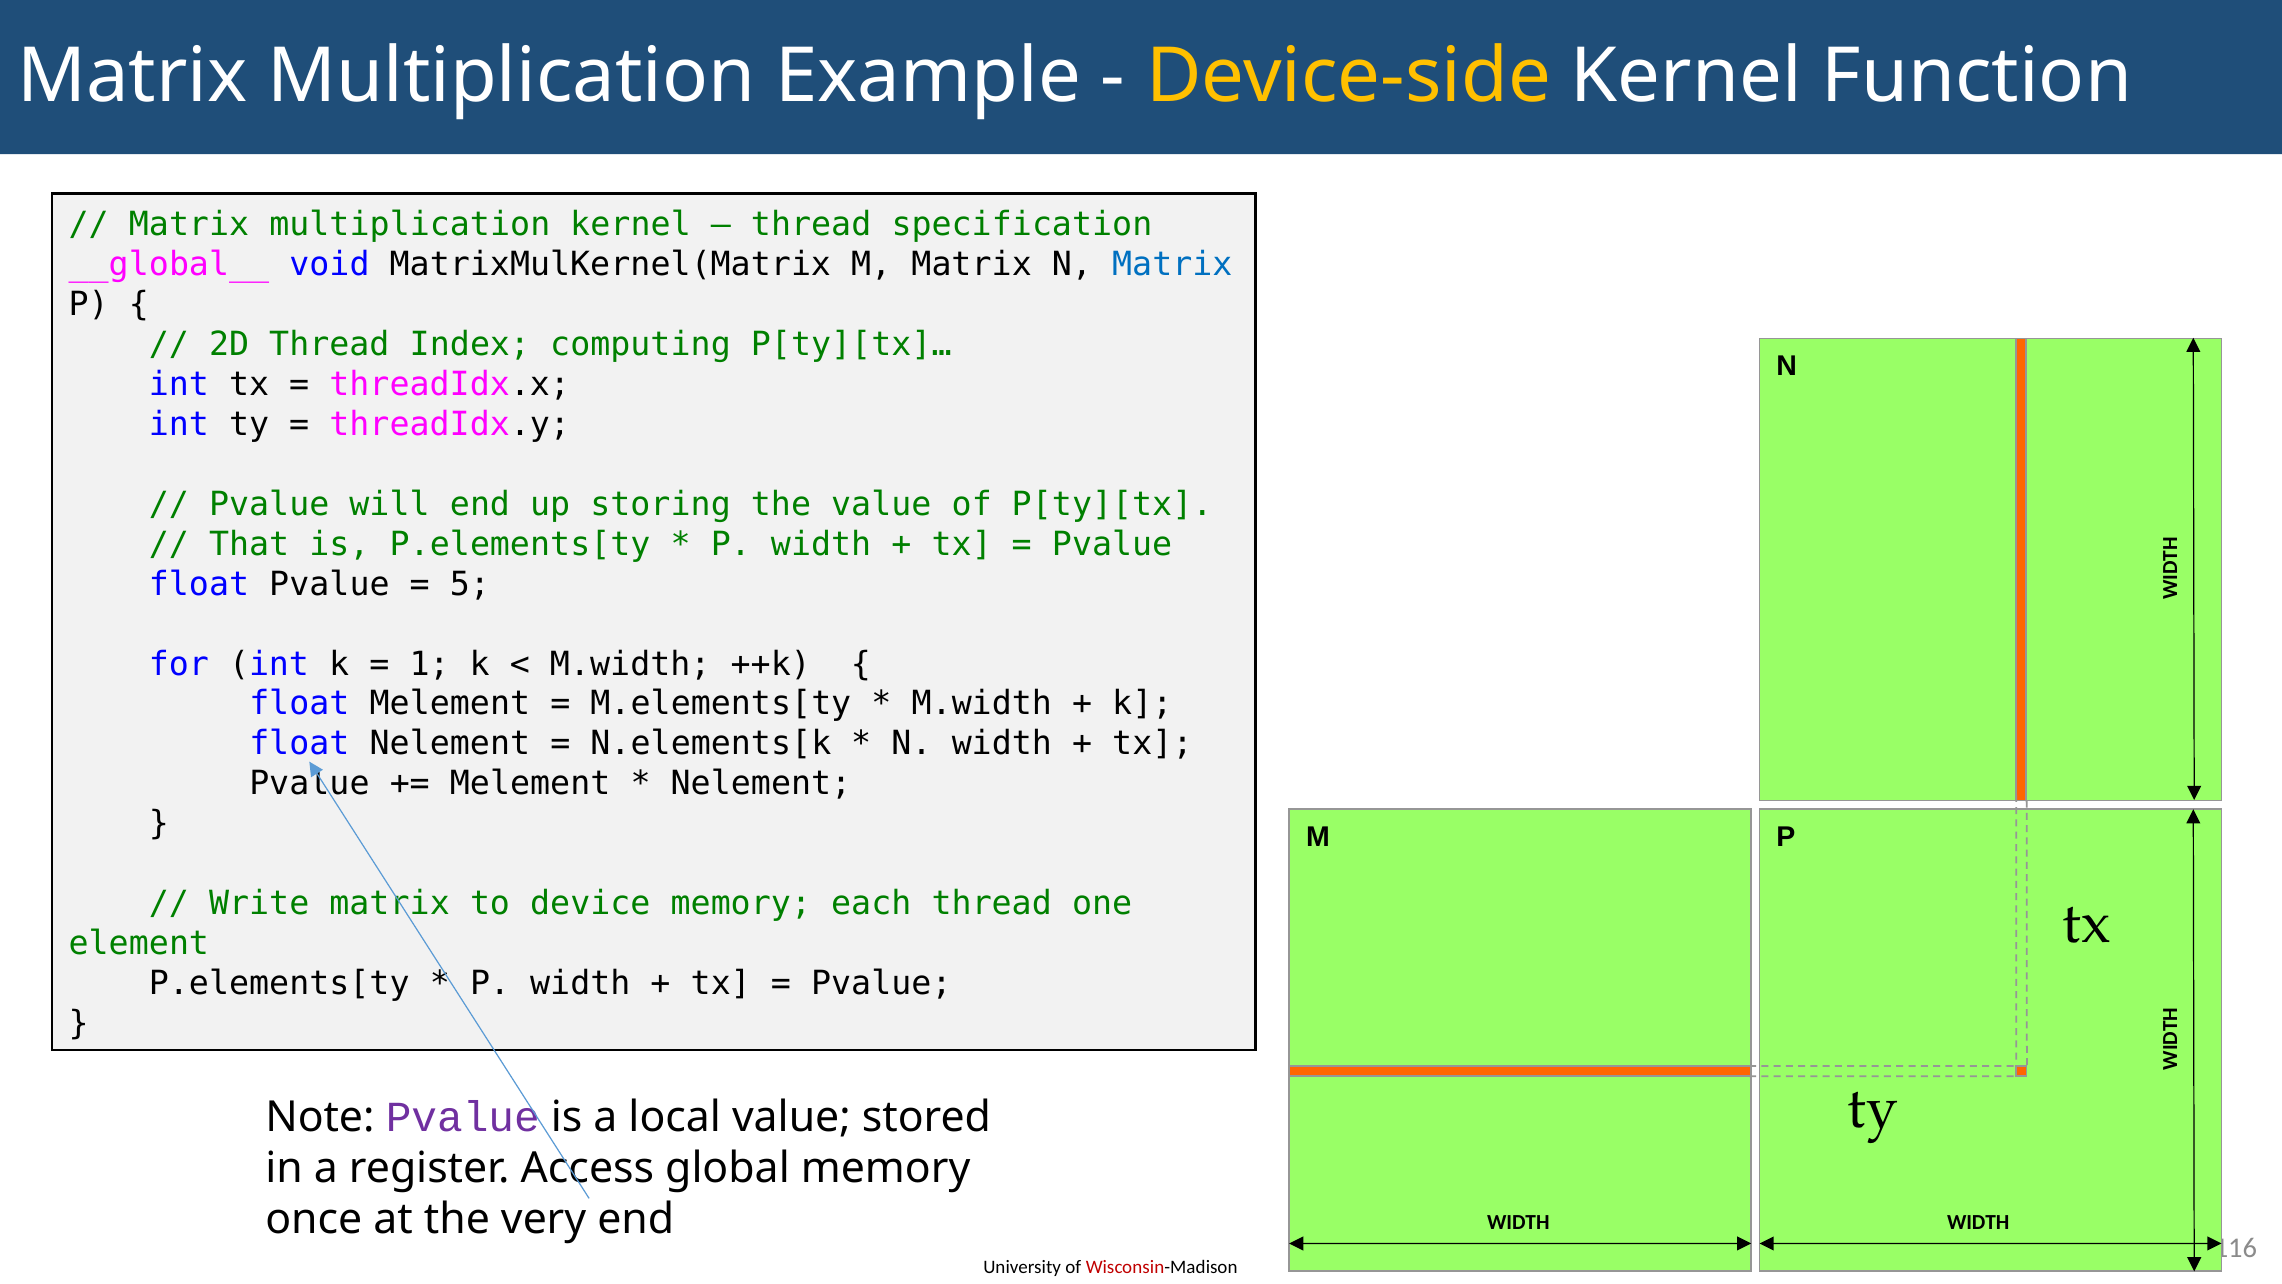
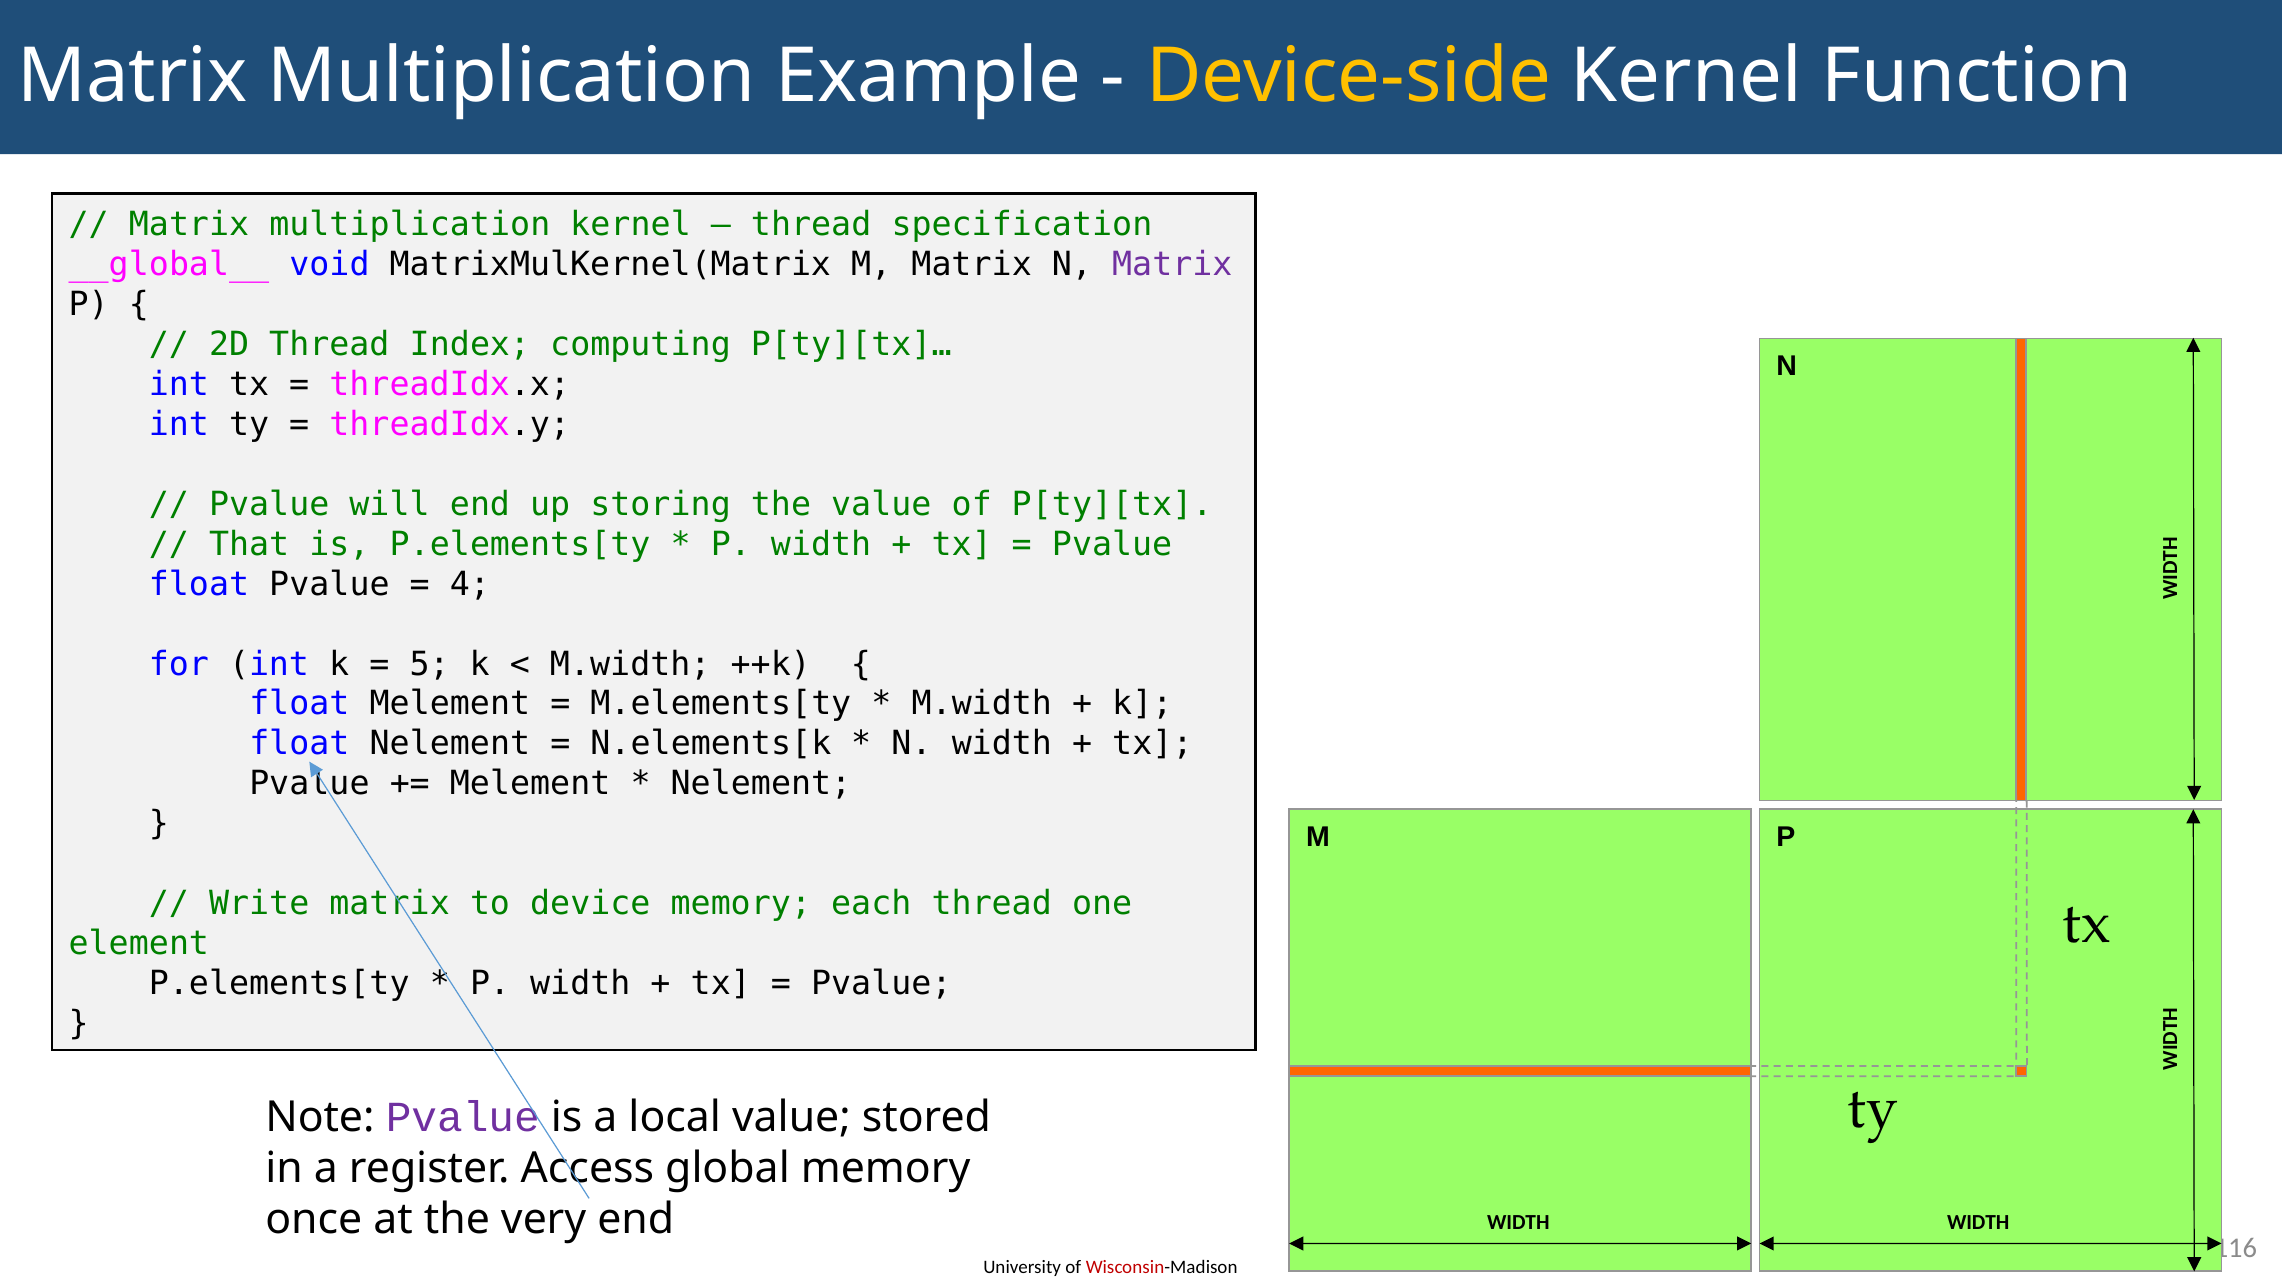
Matrix colour: blue -> purple (1172, 264)
5: 5 -> 4 (470, 584)
1: 1 -> 5 (430, 664)
